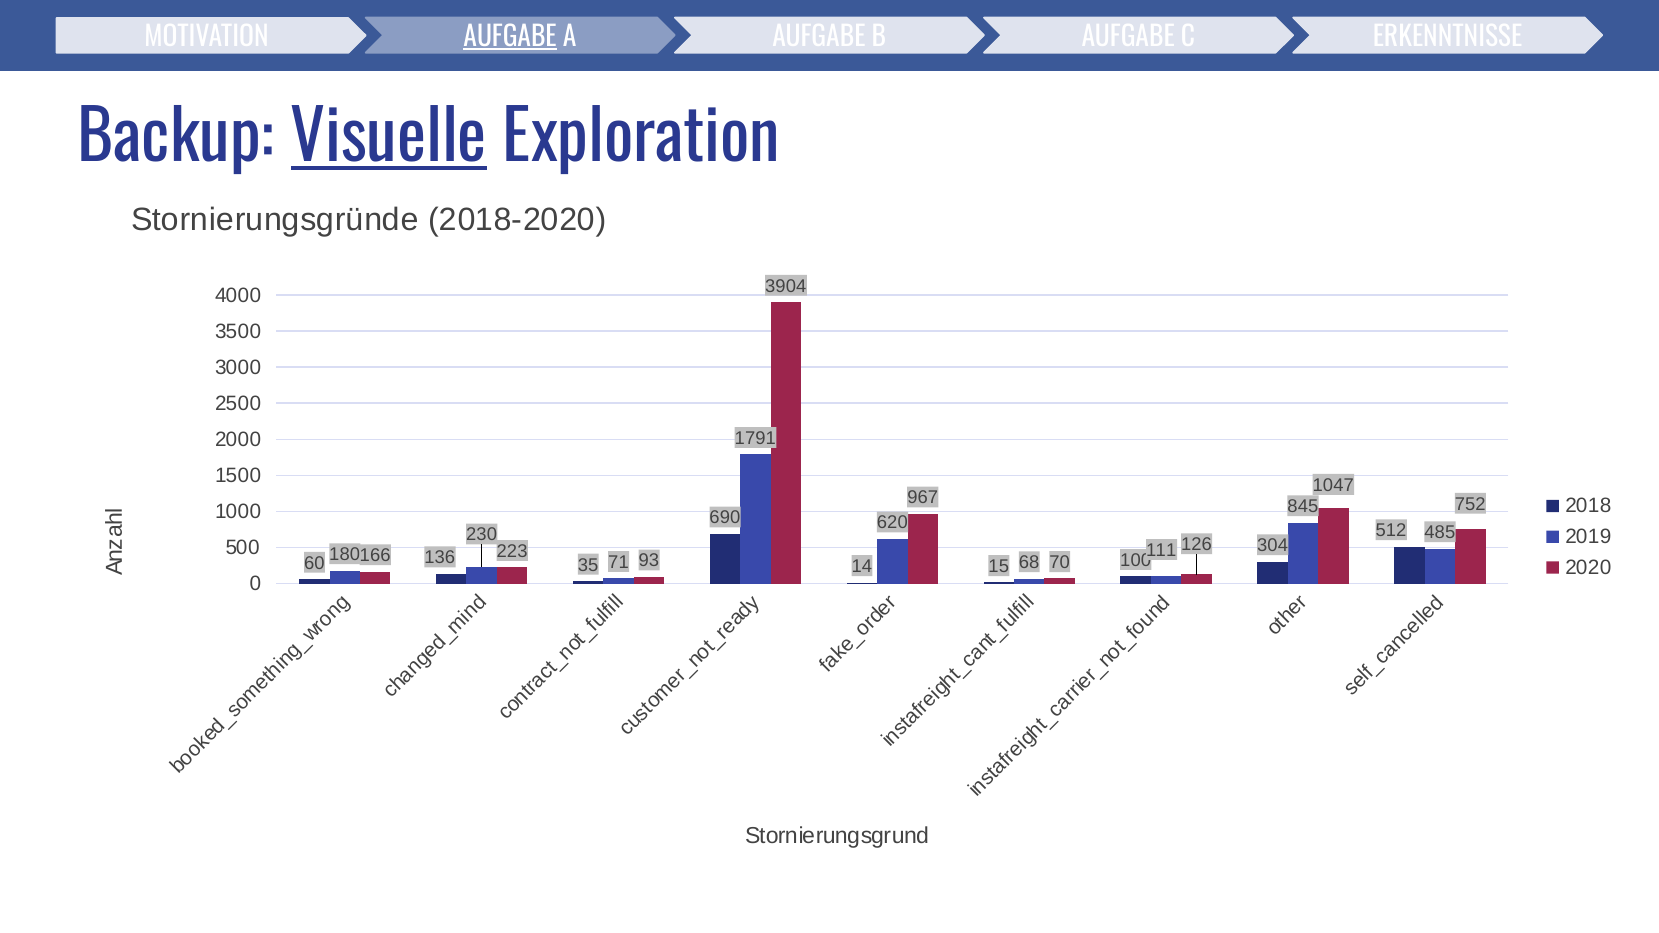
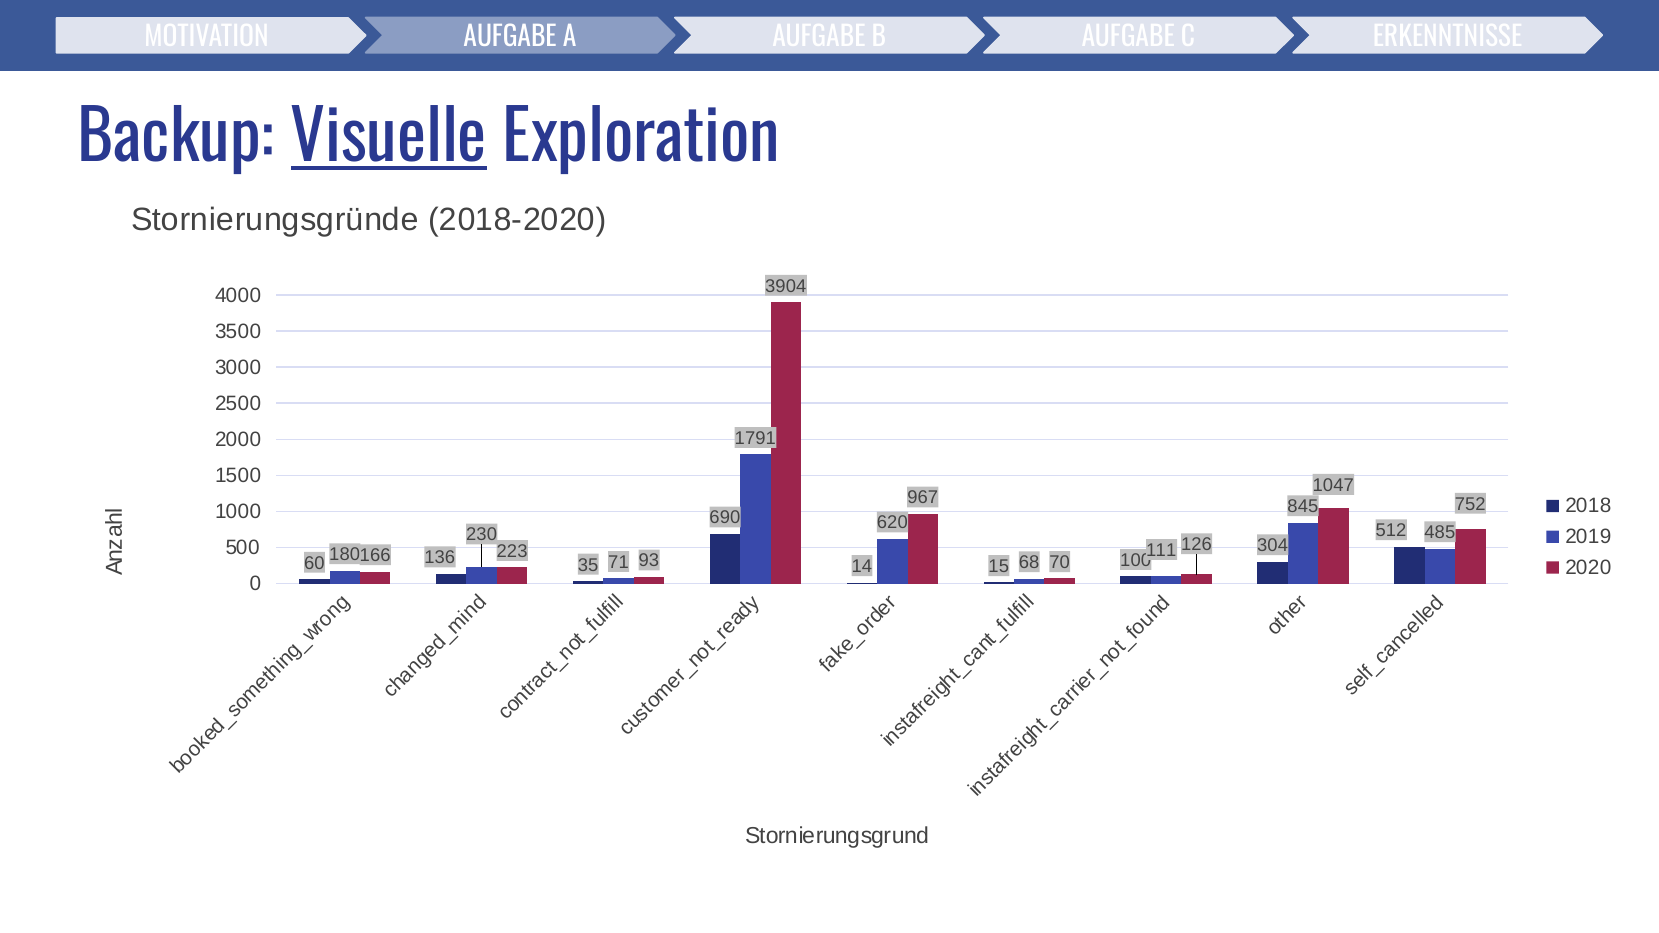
AUFGABE underline: present -> none (510, 37)
